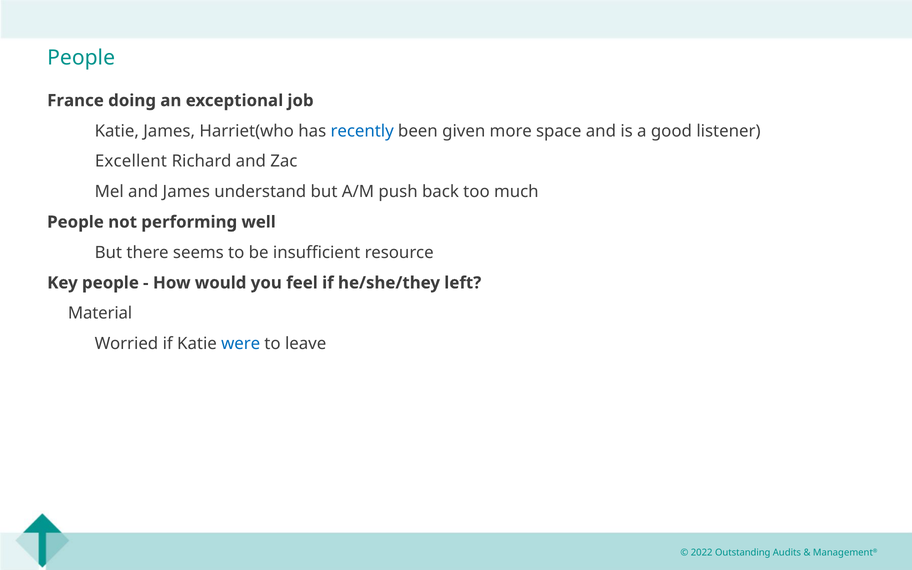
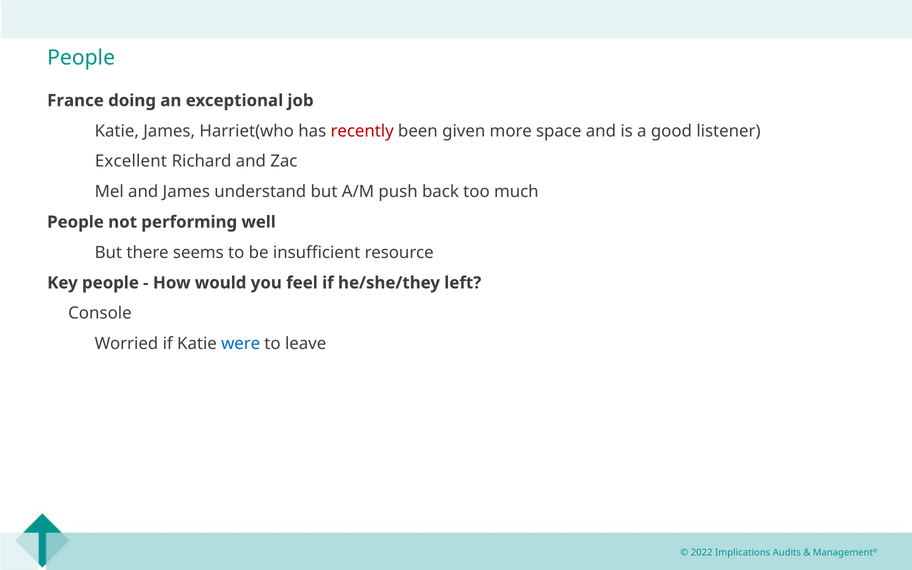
recently colour: blue -> red (362, 131)
Material: Material -> Console (100, 313)
Outstanding: Outstanding -> Implications (743, 553)
